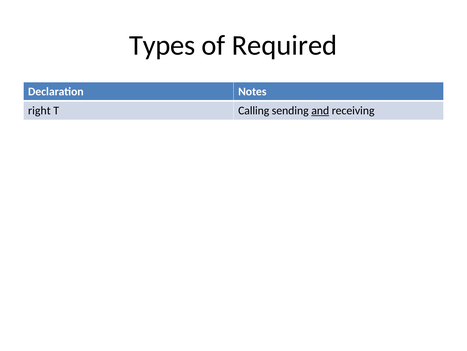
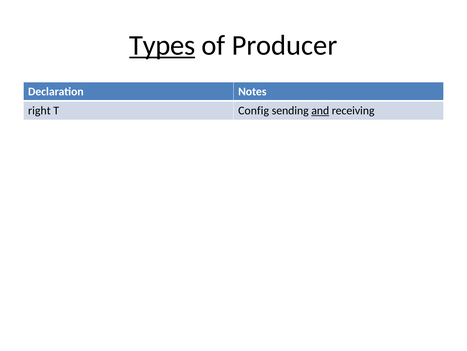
Types underline: none -> present (162, 45)
Required: Required -> Producer (285, 45)
Calling: Calling -> Config (254, 110)
